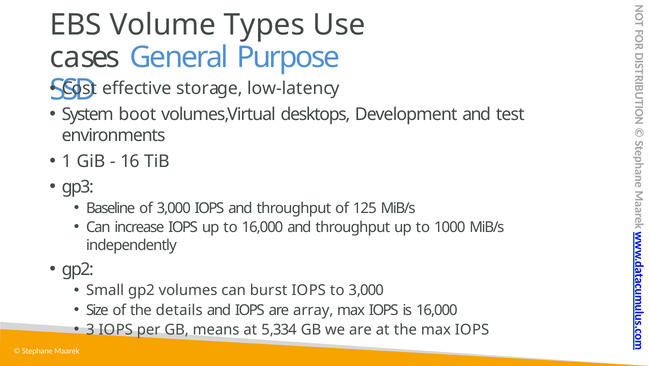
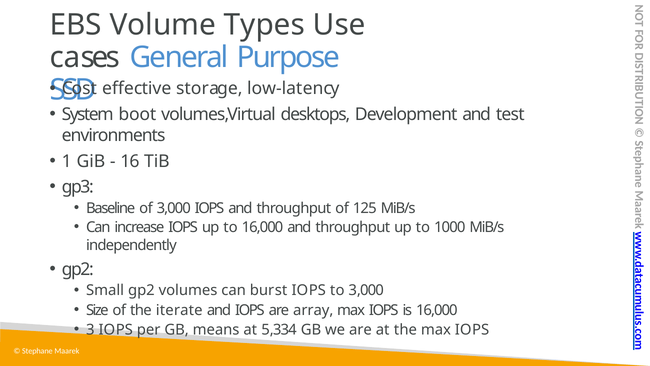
details: details -> iterate (179, 310)
